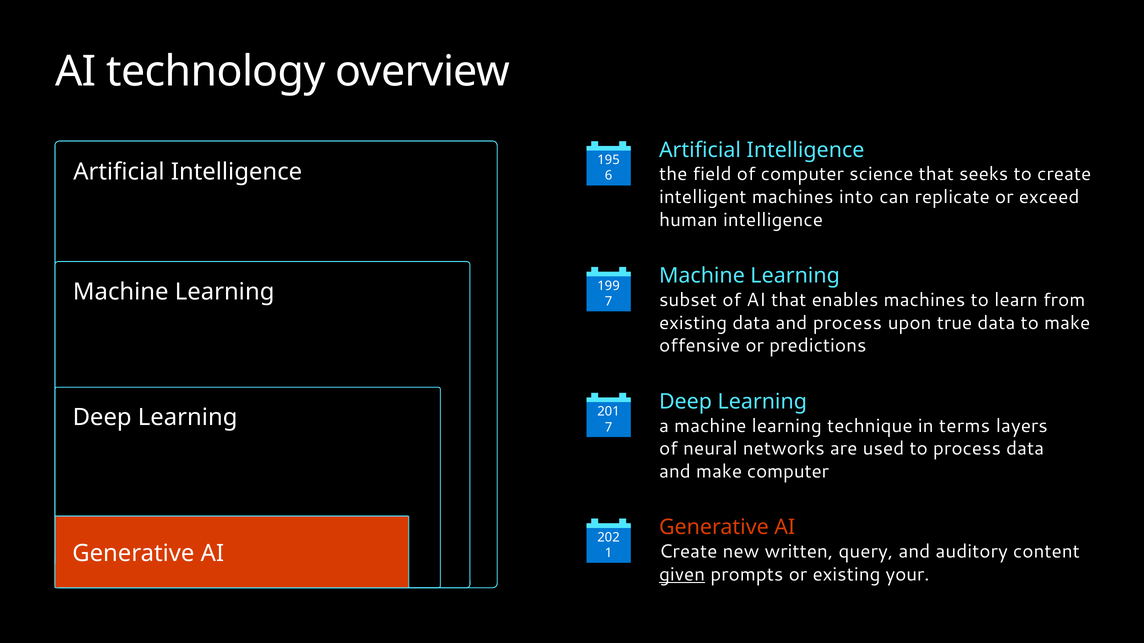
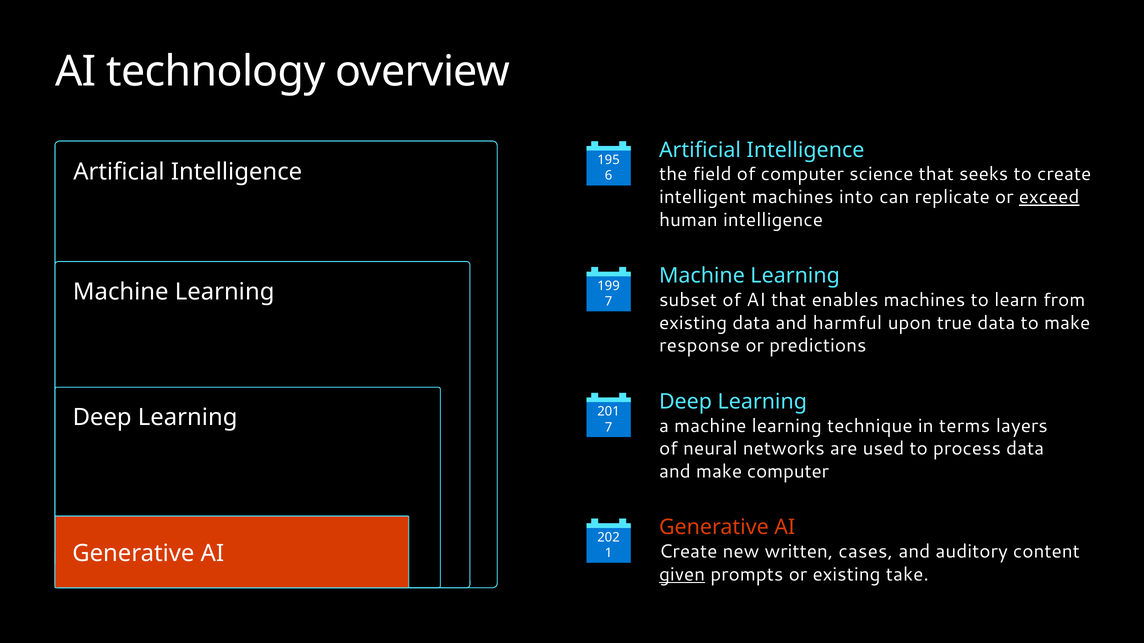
exceed underline: none -> present (1049, 197)
and process: process -> harmful (847, 323)
offensive: offensive -> response (700, 346)
query: query -> cases (866, 552)
your: your -> take (907, 575)
